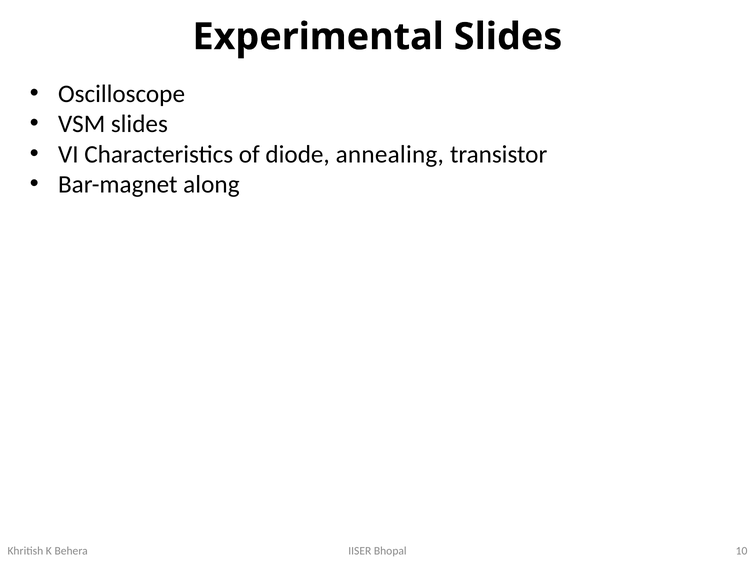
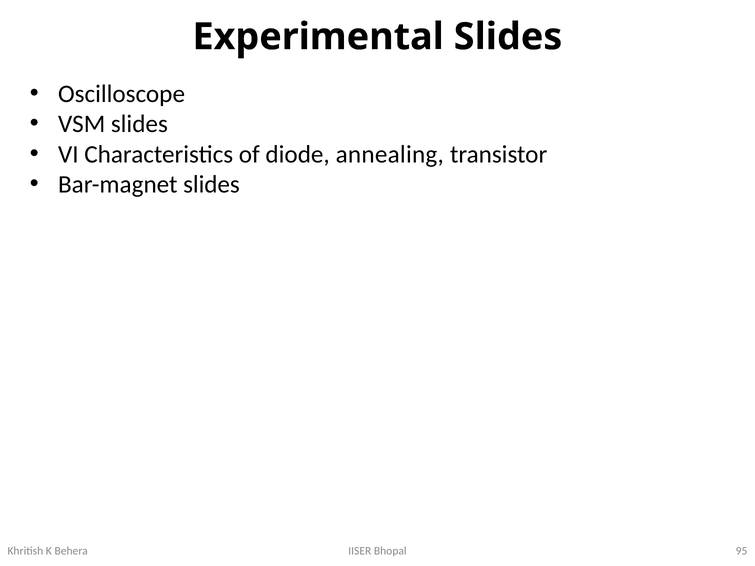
Bar-magnet along: along -> slides (211, 184)
10: 10 -> 95 (742, 551)
